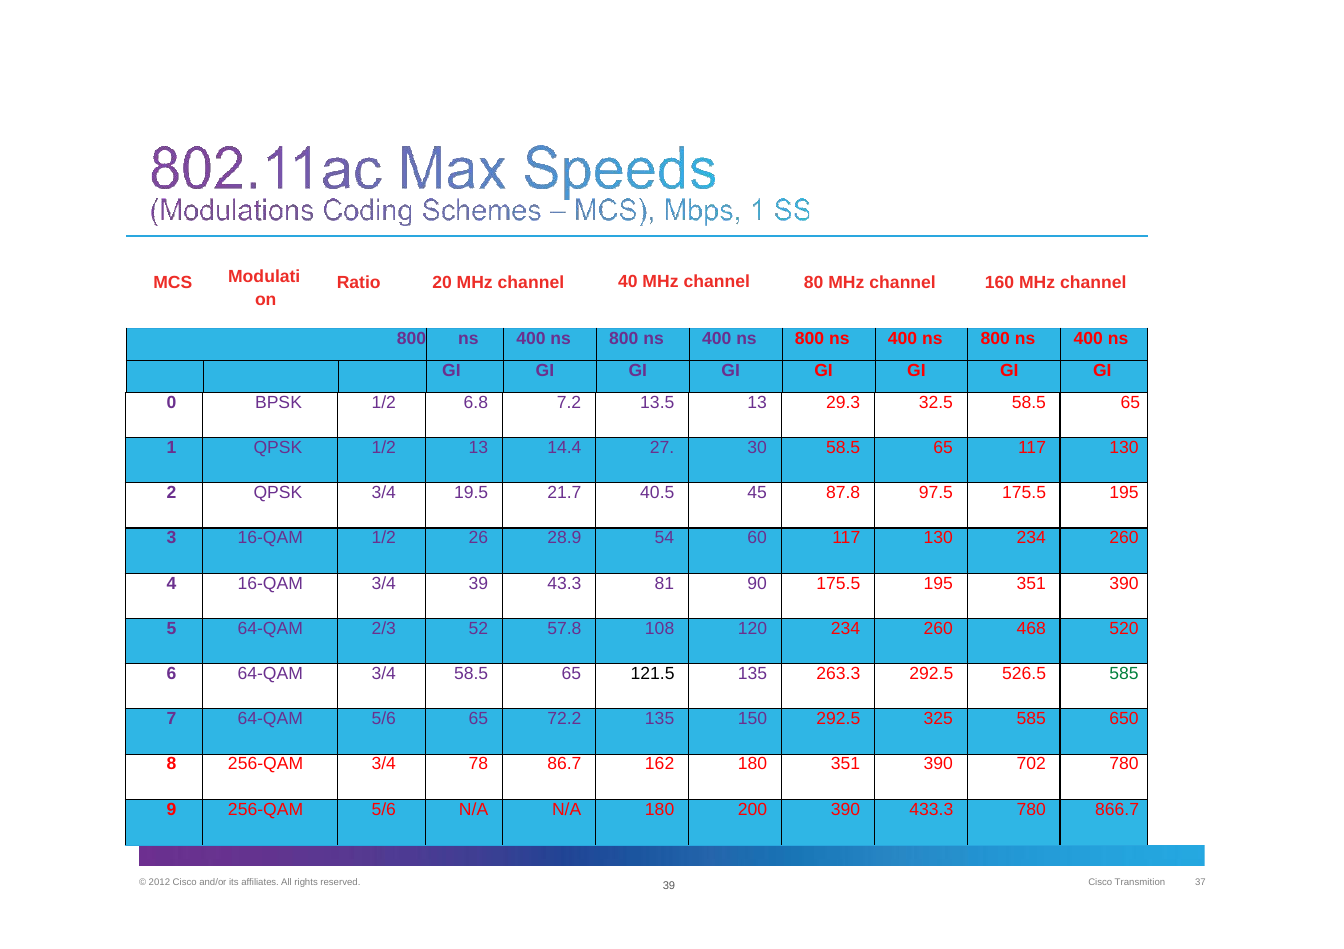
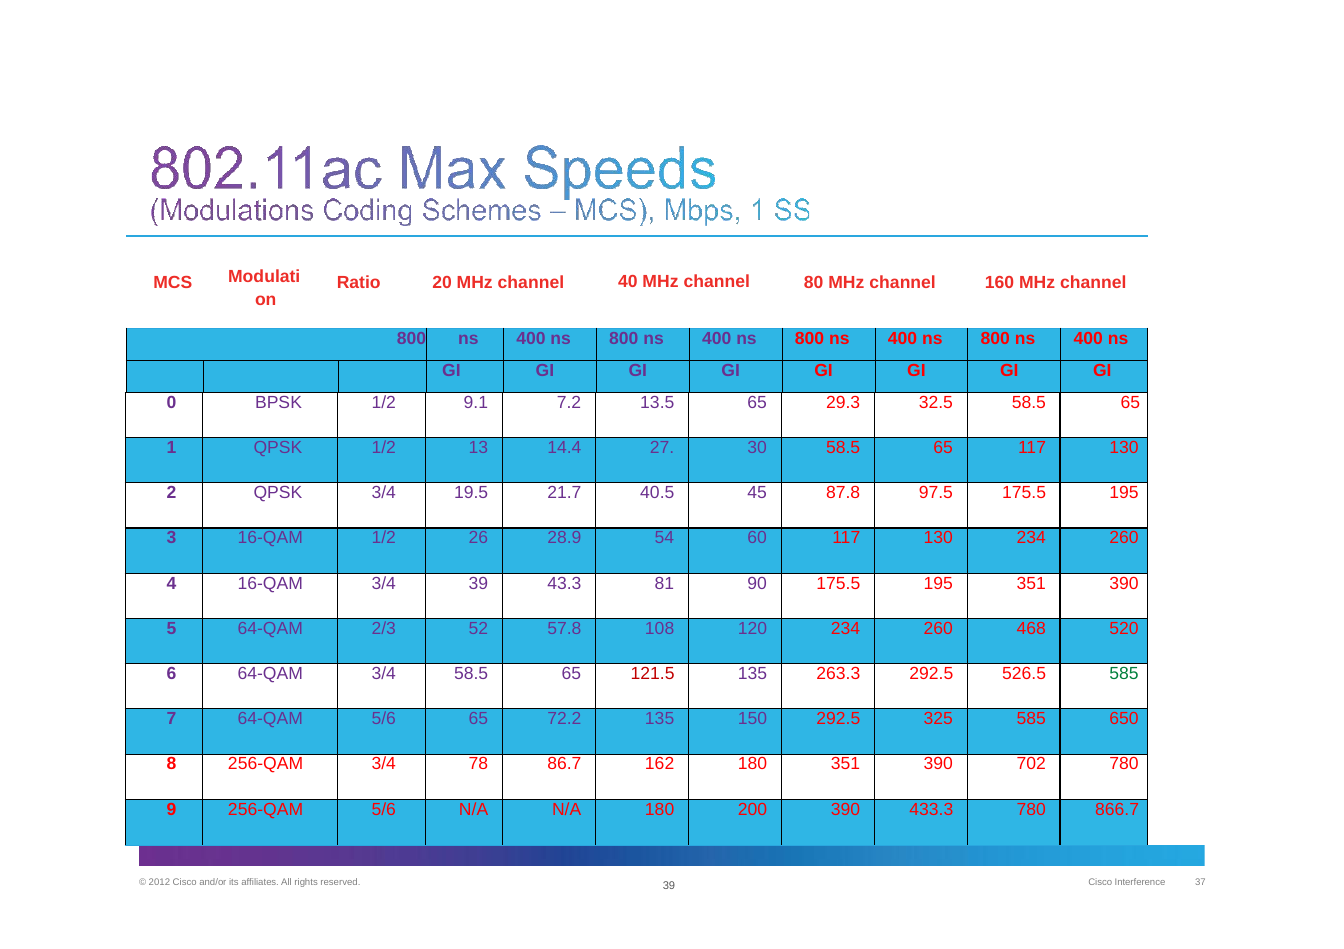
6.8: 6.8 -> 9.1 (476, 403)
13.5 13: 13 -> 65 (757, 403)
121.5 colour: black -> red (653, 674)
Transmition: Transmition -> Interference (1140, 883)
